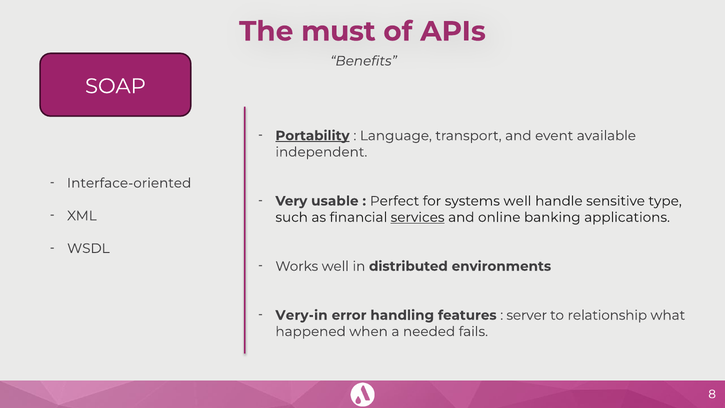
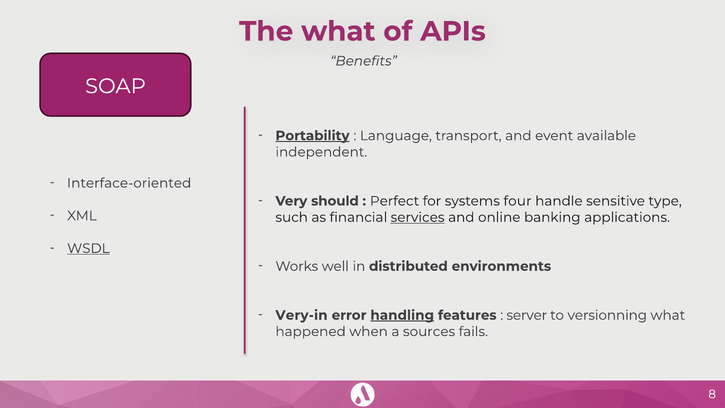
The must: must -> what (338, 31)
usable: usable -> should (335, 201)
systems well: well -> four (517, 201)
WSDL underline: none -> present (88, 248)
handling underline: none -> present (402, 315)
relationship: relationship -> versionning (607, 315)
needed: needed -> sources (429, 331)
